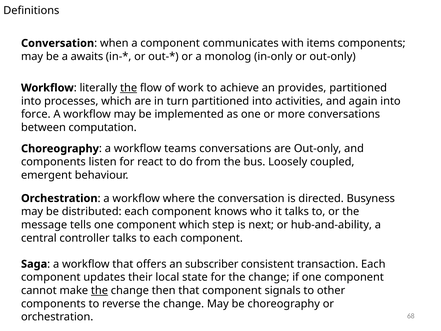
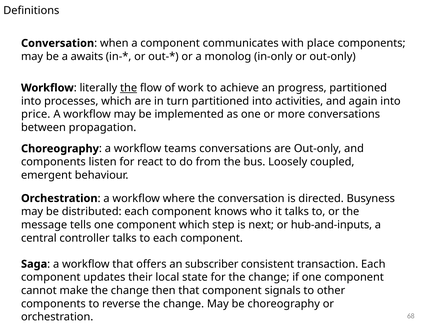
items: items -> place (321, 43)
provides: provides -> progress (302, 88)
force: force -> price (36, 114)
computation: computation -> propagation (103, 127)
hub-and-ability: hub-and-ability -> hub-and-inputs (331, 225)
the underline: present -> none (99, 290)
